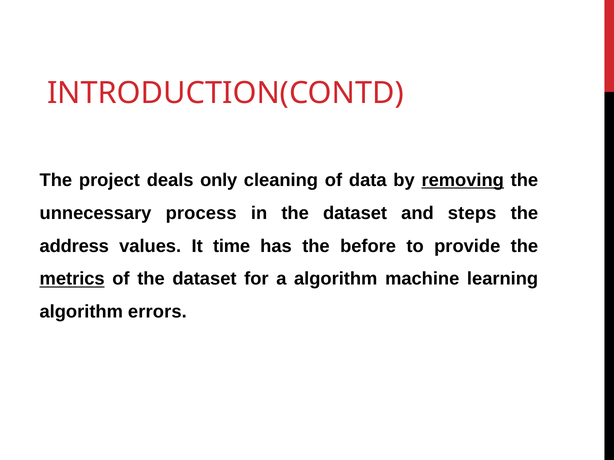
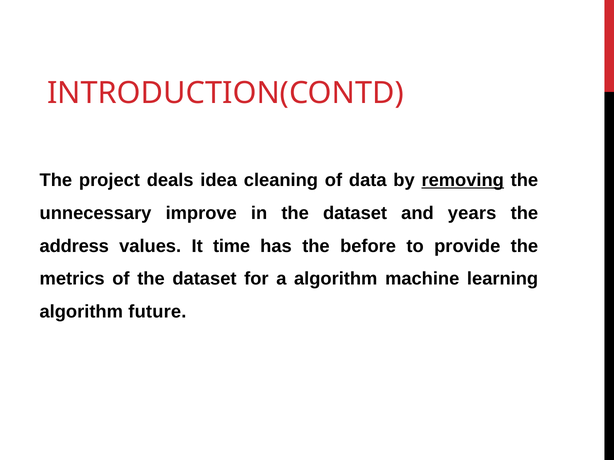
only: only -> idea (219, 180)
process: process -> improve (201, 213)
steps: steps -> years (472, 213)
metrics underline: present -> none (72, 279)
errors: errors -> future (157, 312)
